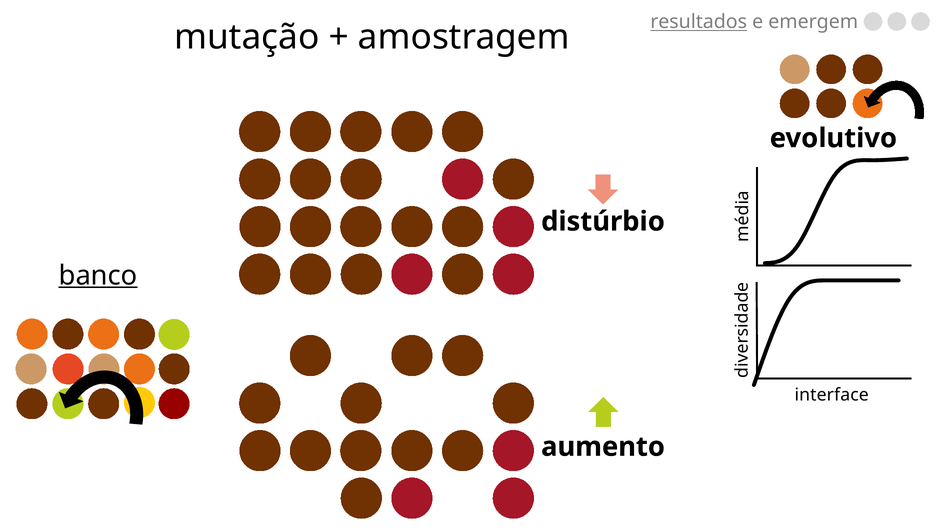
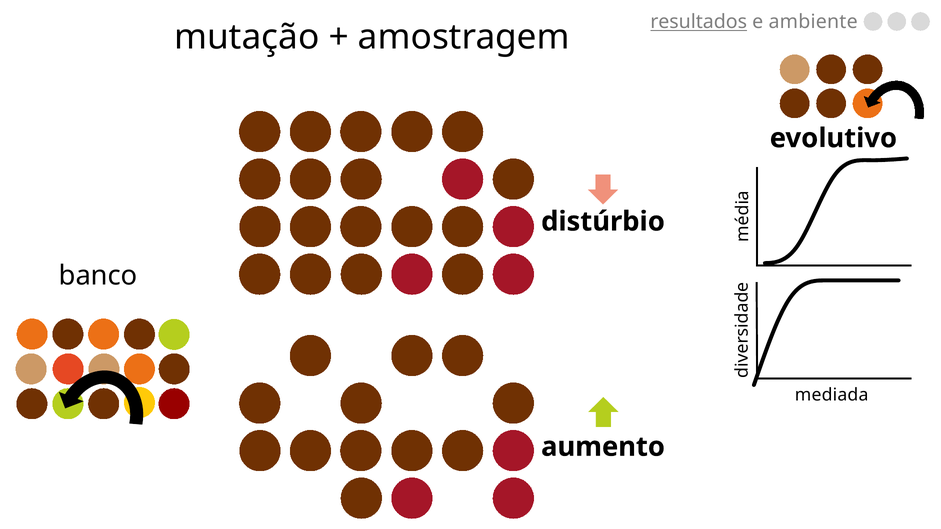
emergem: emergem -> ambiente (813, 22)
banco underline: present -> none (98, 276)
interface: interface -> mediada (832, 395)
